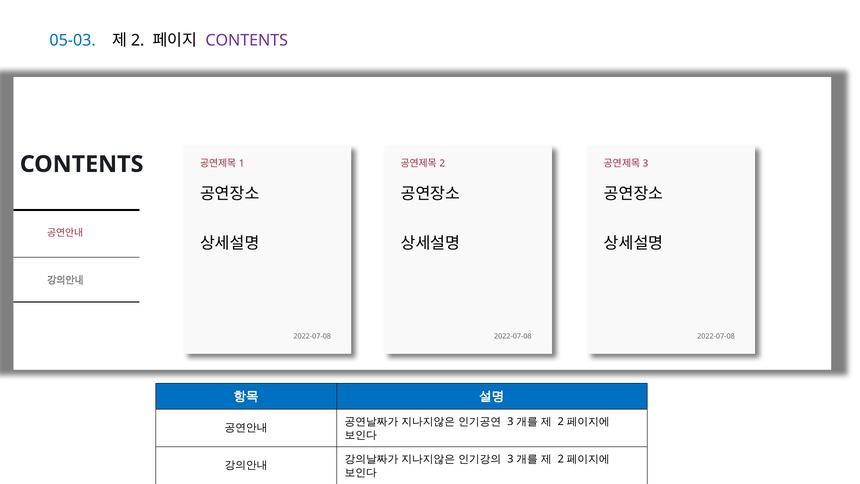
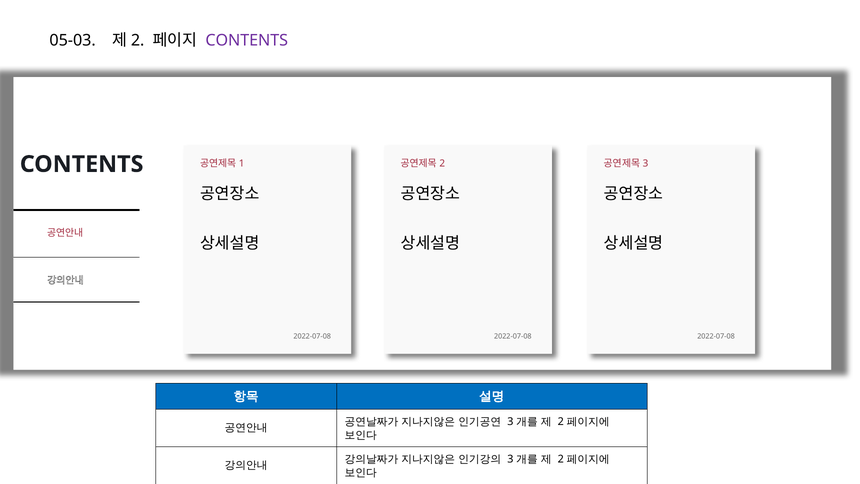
05-03 colour: blue -> black (73, 41)
